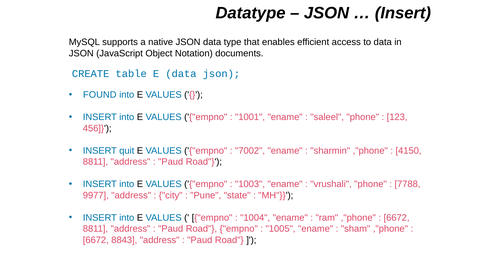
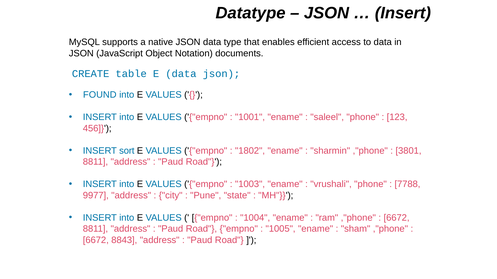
quit: quit -> sort (127, 151)
7002: 7002 -> 1802 (250, 151)
4150: 4150 -> 3801 (408, 151)
